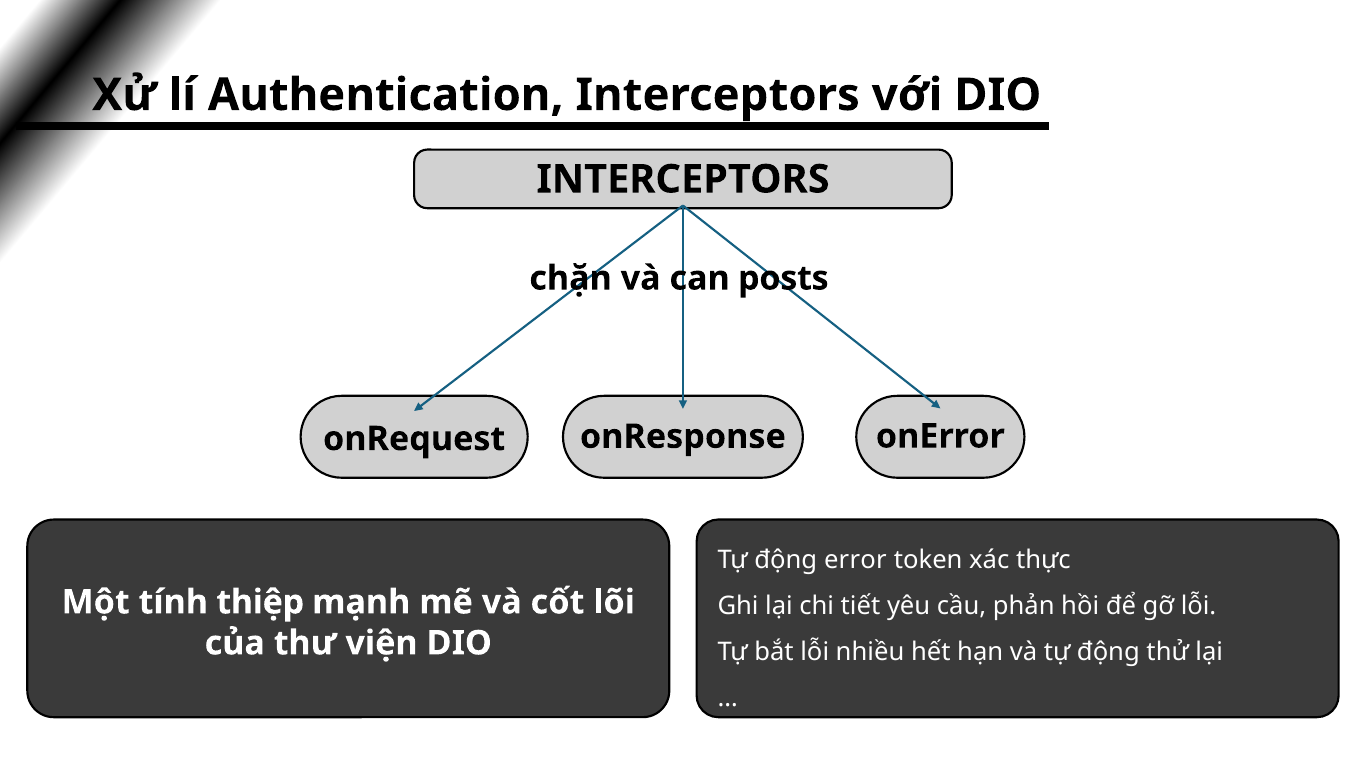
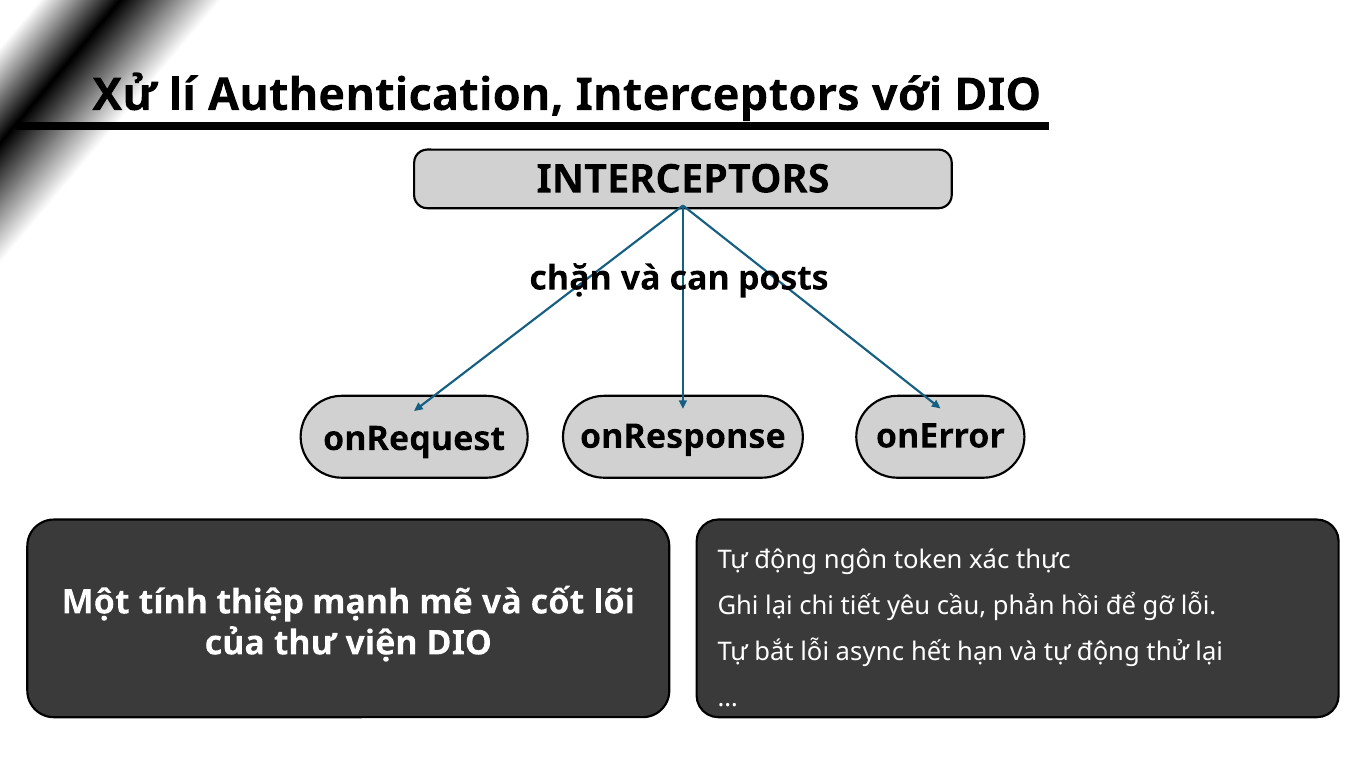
error: error -> ngôn (855, 560)
nhiều: nhiều -> async (870, 652)
